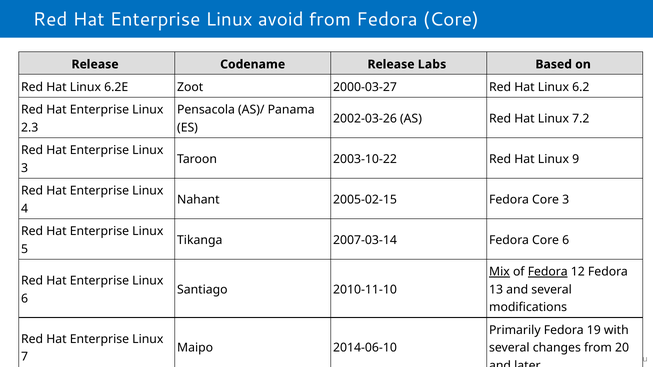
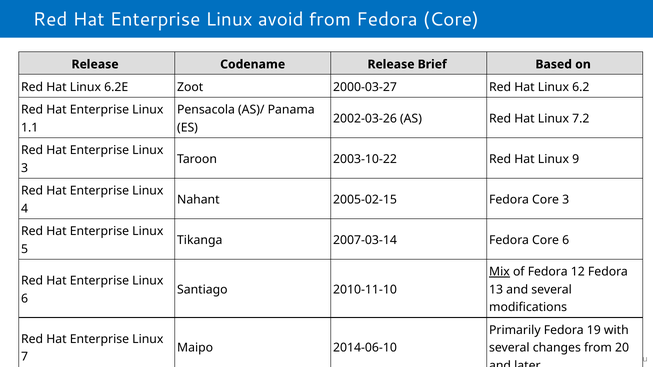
Labs: Labs -> Brief (432, 64)
2.3: 2.3 -> 1.1 (30, 128)
Fedora underline: present -> none (548, 272)
